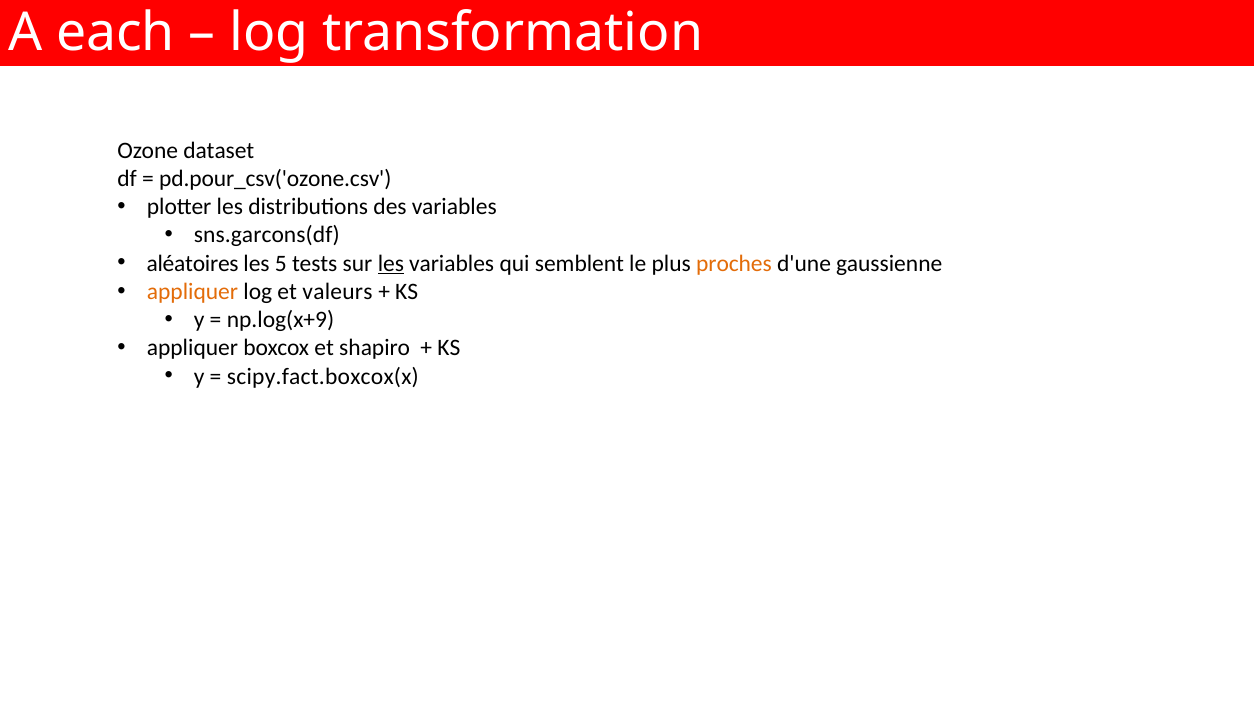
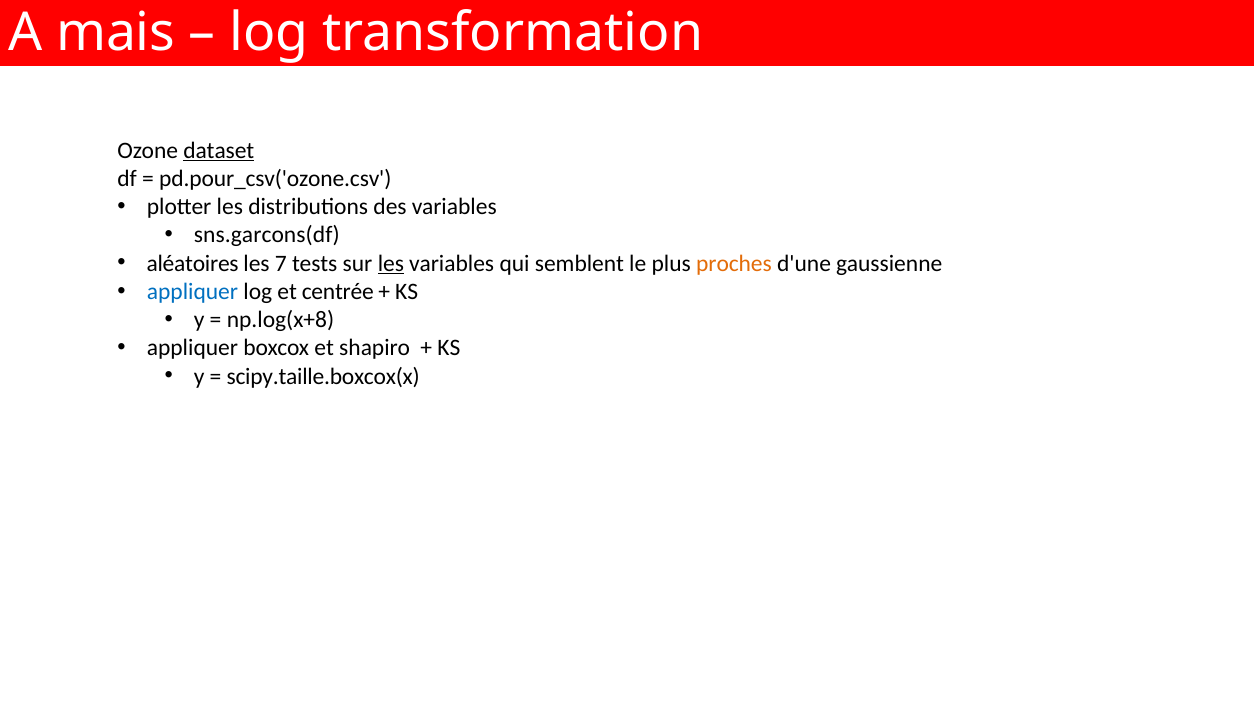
each: each -> mais (116, 33)
dataset underline: none -> present (219, 150)
5: 5 -> 7 (281, 263)
appliquer colour: orange -> blue (192, 291)
valeurs: valeurs -> centrée (338, 291)
np.log(x+9: np.log(x+9 -> np.log(x+8 (281, 320)
scipy.fact.boxcox(x: scipy.fact.boxcox(x -> scipy.taille.boxcox(x (323, 376)
